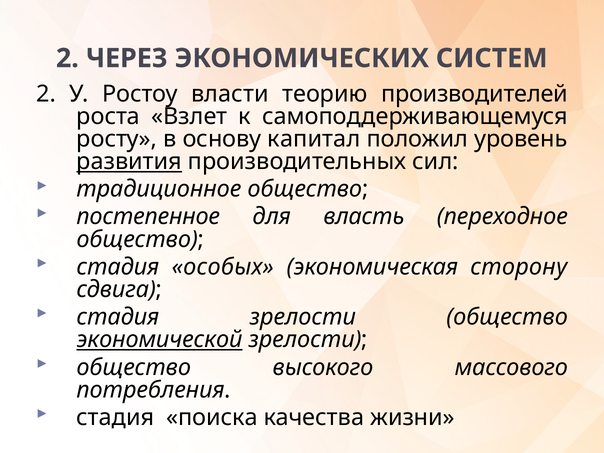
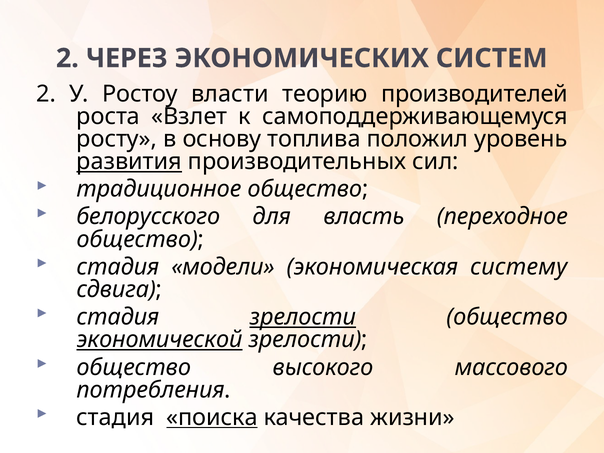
капитал: капитал -> топлива (314, 139)
постепенное: постепенное -> белорусского (148, 217)
особых: особых -> модели (223, 267)
сторону: сторону -> систему (519, 267)
зрелости underline: none -> present (303, 317)
поиска underline: none -> present (212, 417)
